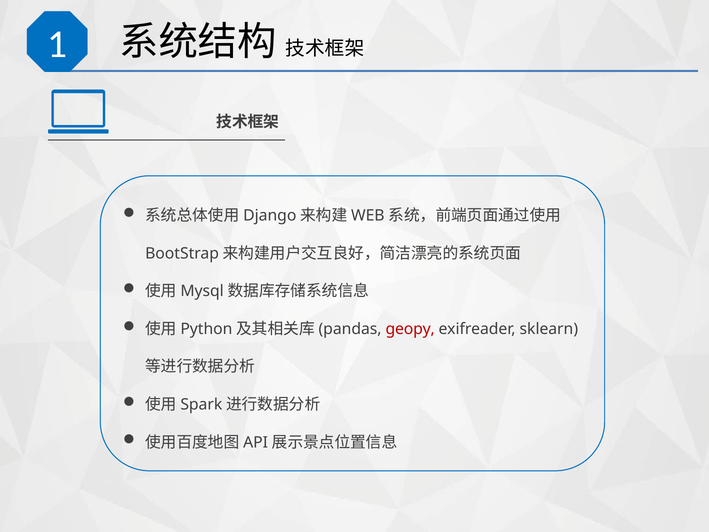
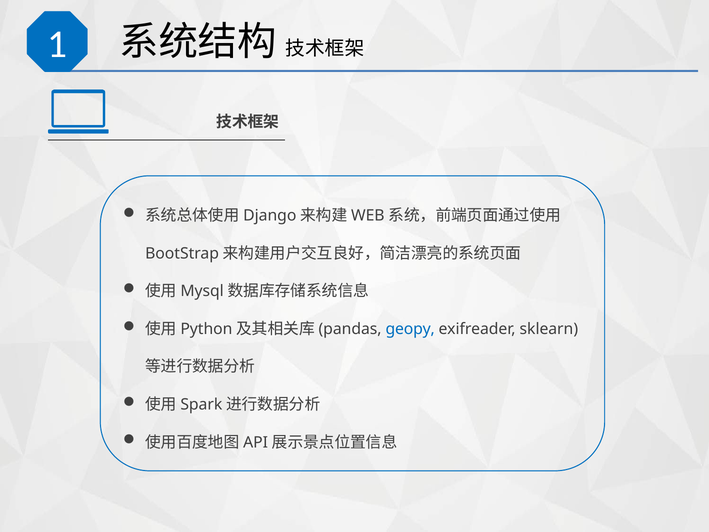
geopy colour: red -> blue (410, 329)
